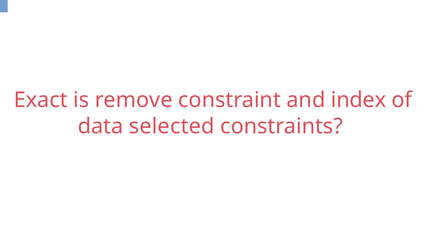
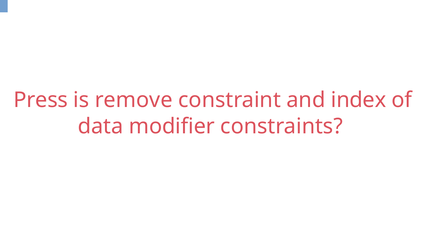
Exact: Exact -> Press (41, 100)
selected: selected -> modifier (172, 126)
